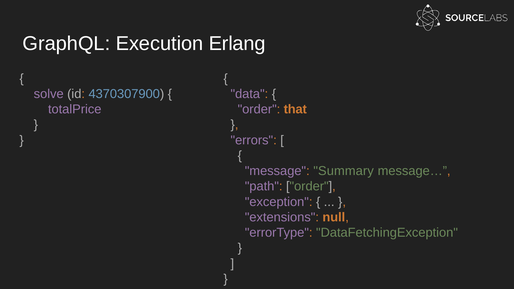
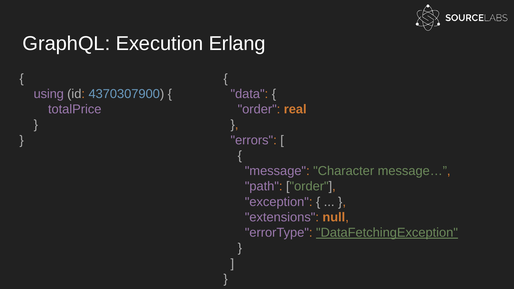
solve: solve -> using (49, 94)
that: that -> real (295, 109)
Summary: Summary -> Character (344, 171)
DataFetchingException underline: none -> present (387, 233)
